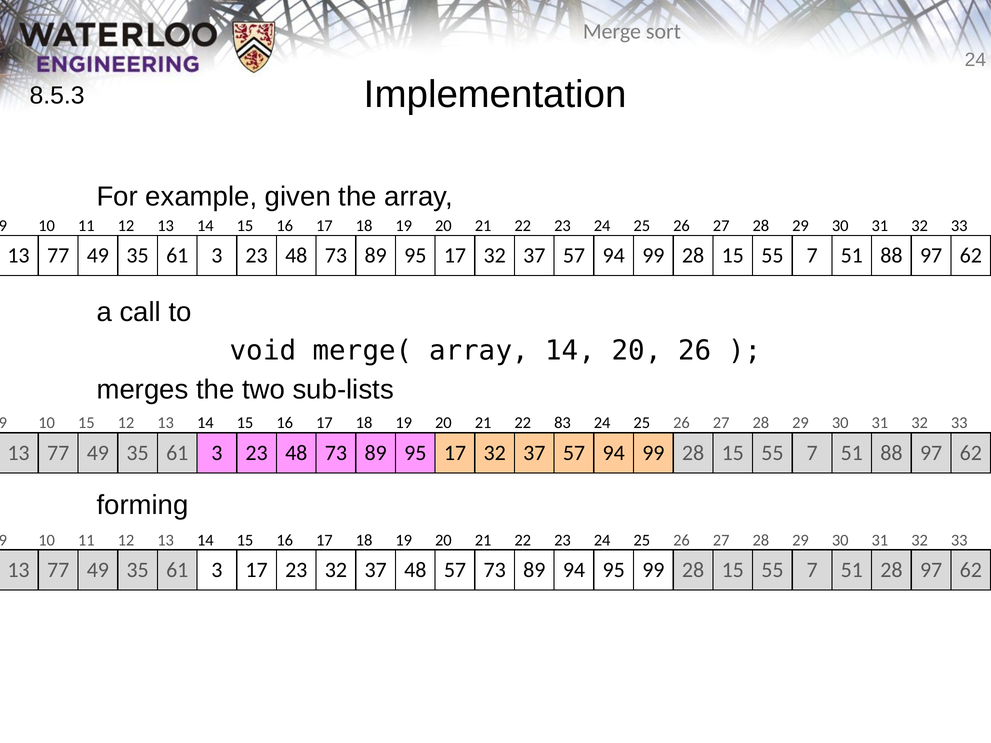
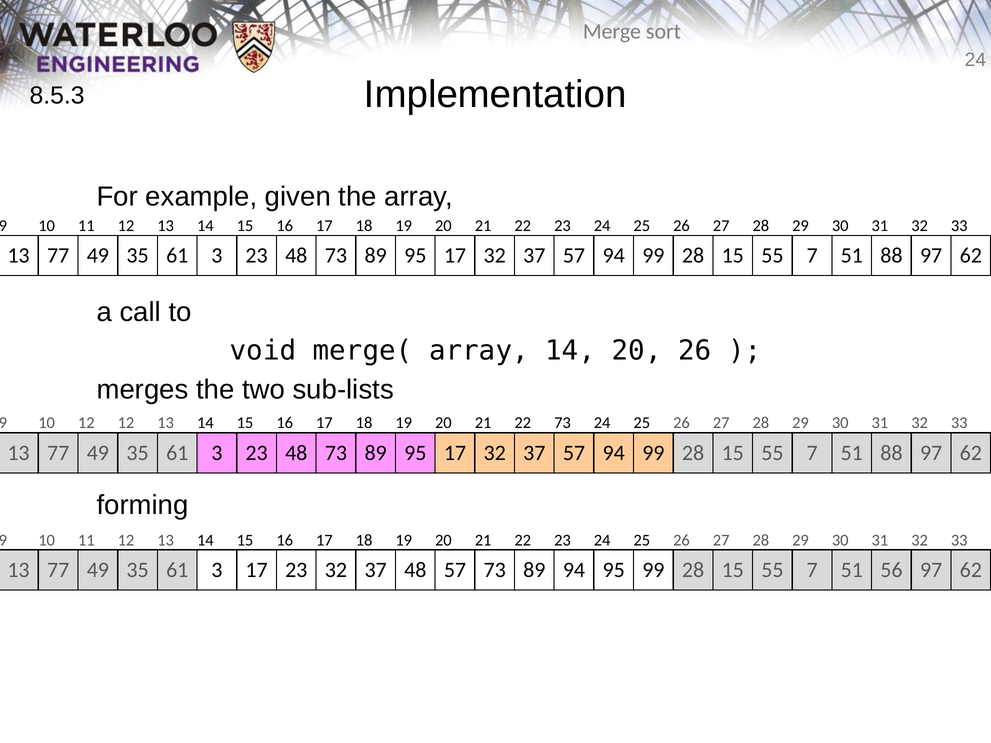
10 15: 15 -> 12 (86, 423)
22 83: 83 -> 73 (562, 423)
51 28: 28 -> 56 (891, 570)
